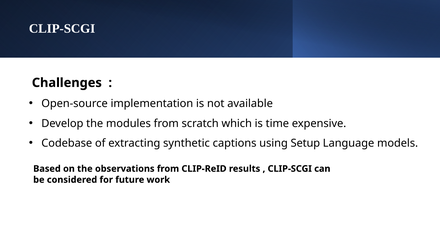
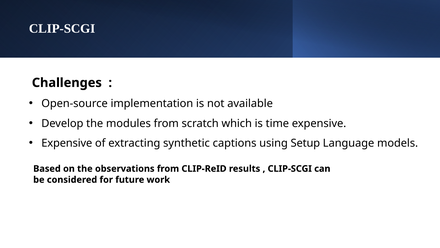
Codebase: Codebase -> Expensive (67, 143)
